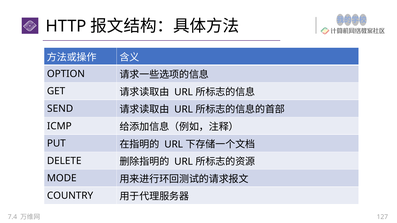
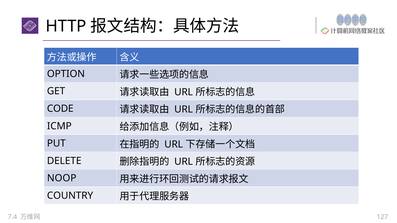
SEND: SEND -> CODE (60, 109)
MODE: MODE -> NOOP (62, 178)
